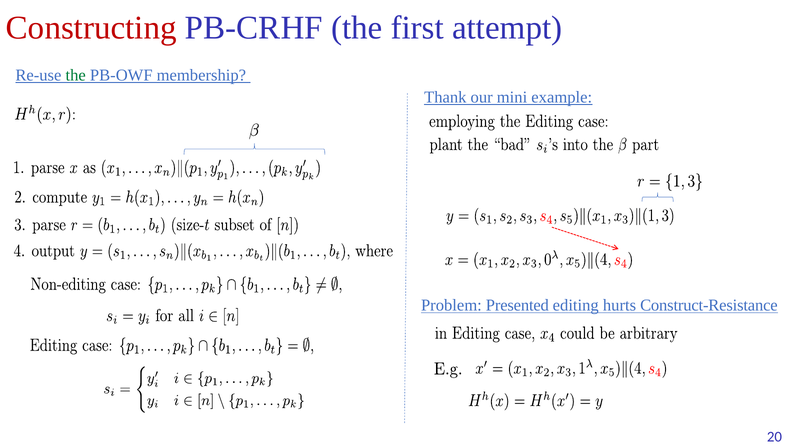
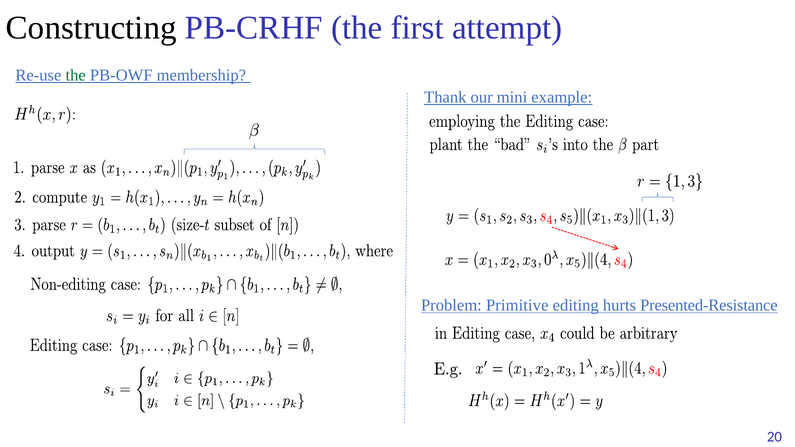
Constructing colour: red -> black (91, 28)
Presented: Presented -> Primitive (517, 306)
Construct-Resistance: Construct-Resistance -> Presented-Resistance (709, 306)
